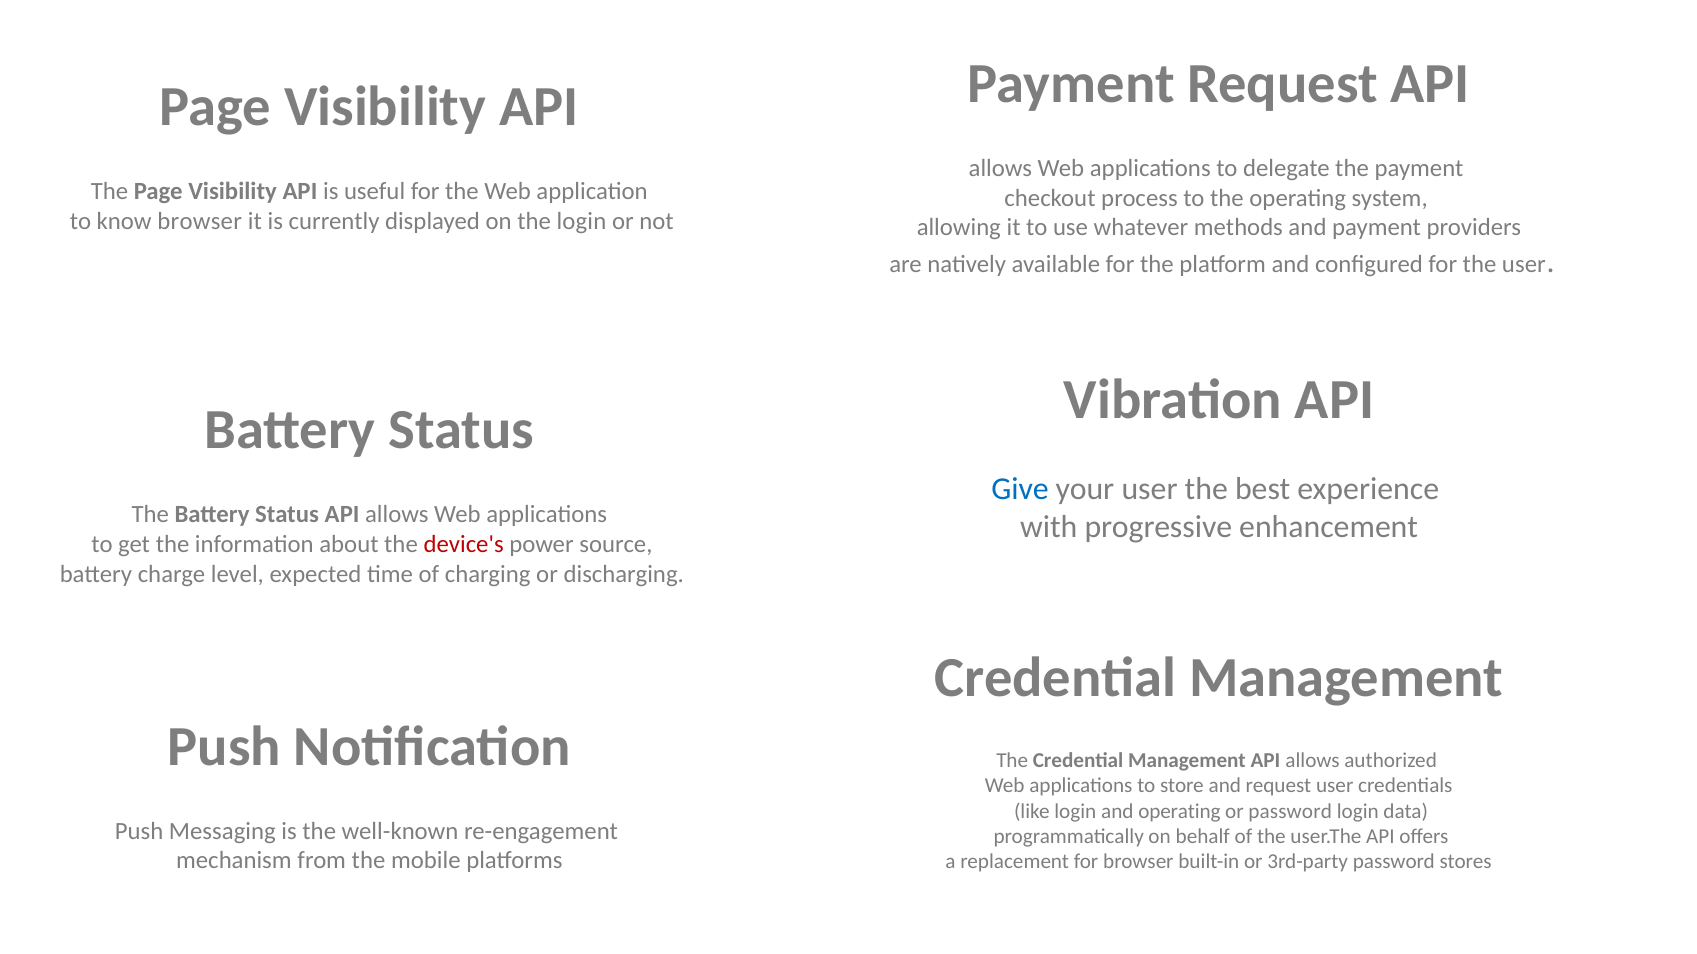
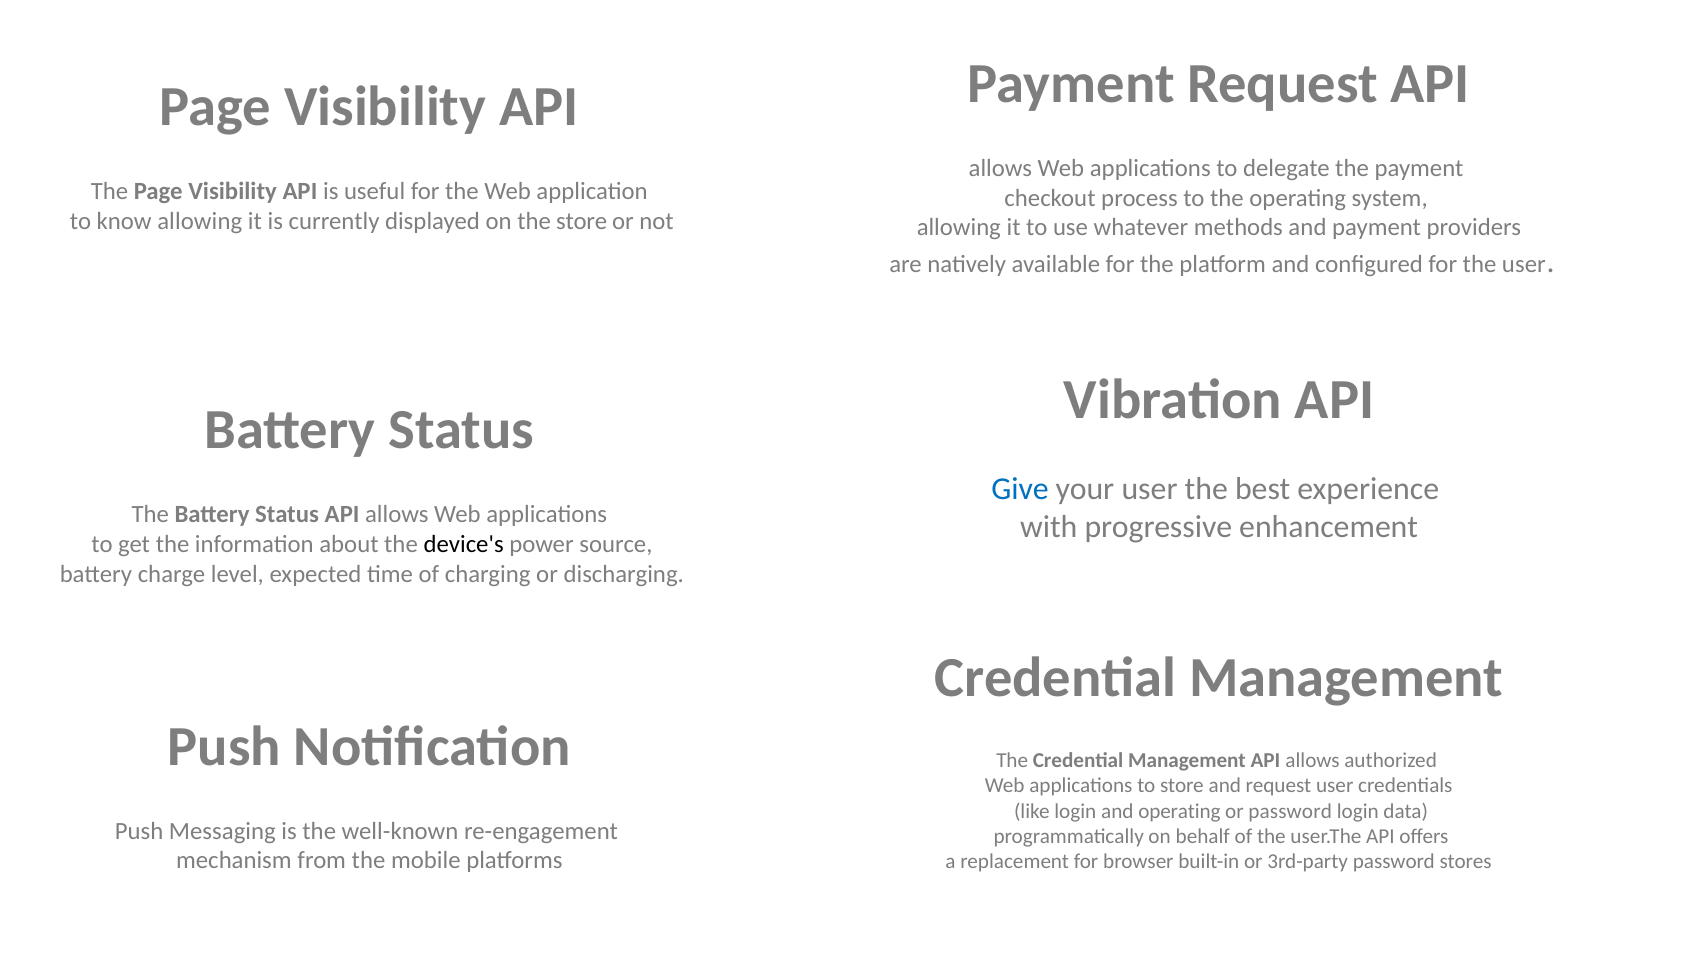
know browser: browser -> allowing (200, 222)
the login: login -> store (582, 222)
device's colour: red -> black (464, 545)
